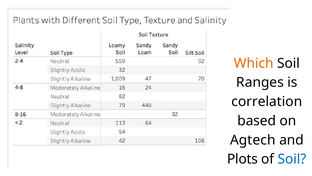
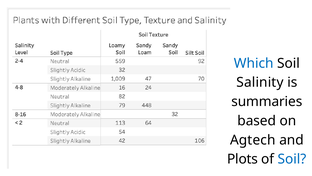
Which colour: orange -> blue (254, 63)
Ranges: Ranges -> Salinity (260, 82)
correlation: correlation -> summaries (267, 101)
